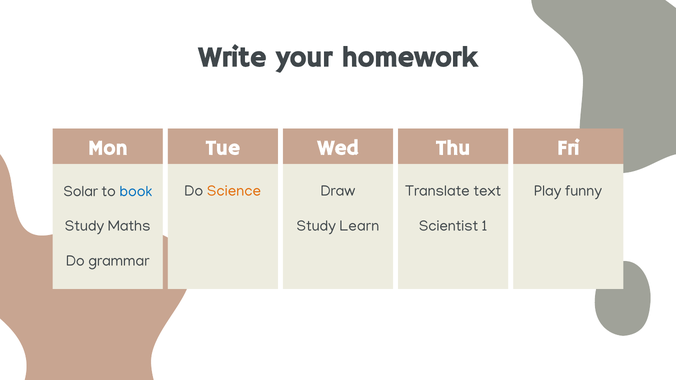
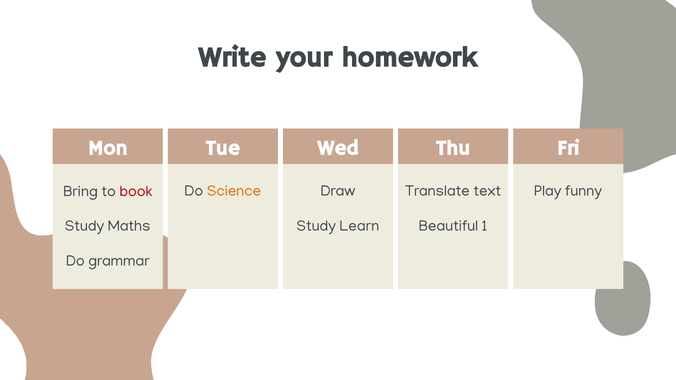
Solar: Solar -> Bring (81, 191)
book colour: blue -> red (136, 191)
Scientist: Scientist -> Beautiful (448, 226)
